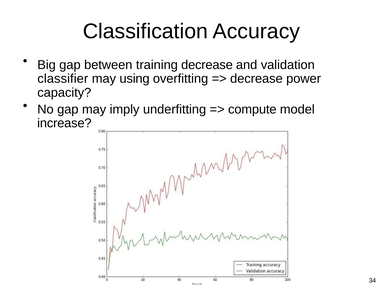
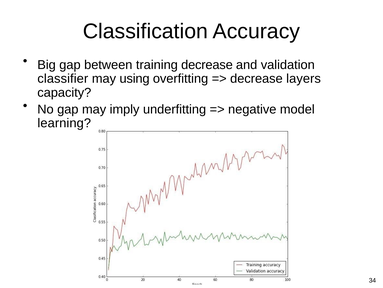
power: power -> layers (304, 79)
compute: compute -> negative (252, 109)
increase: increase -> learning (64, 123)
